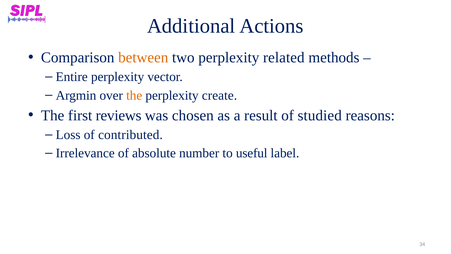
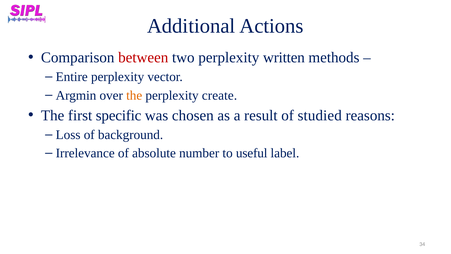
between colour: orange -> red (143, 57)
related: related -> written (284, 57)
reviews: reviews -> specific (119, 115)
contributed: contributed -> background (131, 135)
